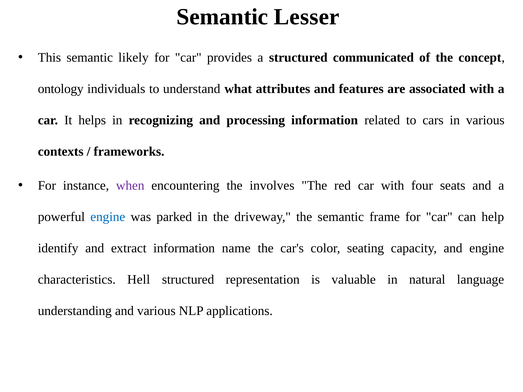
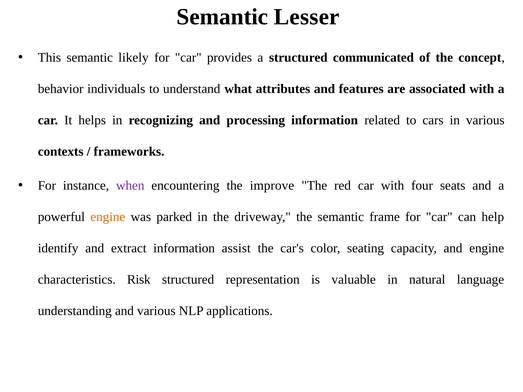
ontology: ontology -> behavior (61, 89)
involves: involves -> improve (272, 186)
engine colour: blue -> orange (108, 217)
name: name -> assist (236, 248)
Hell: Hell -> Risk (139, 280)
